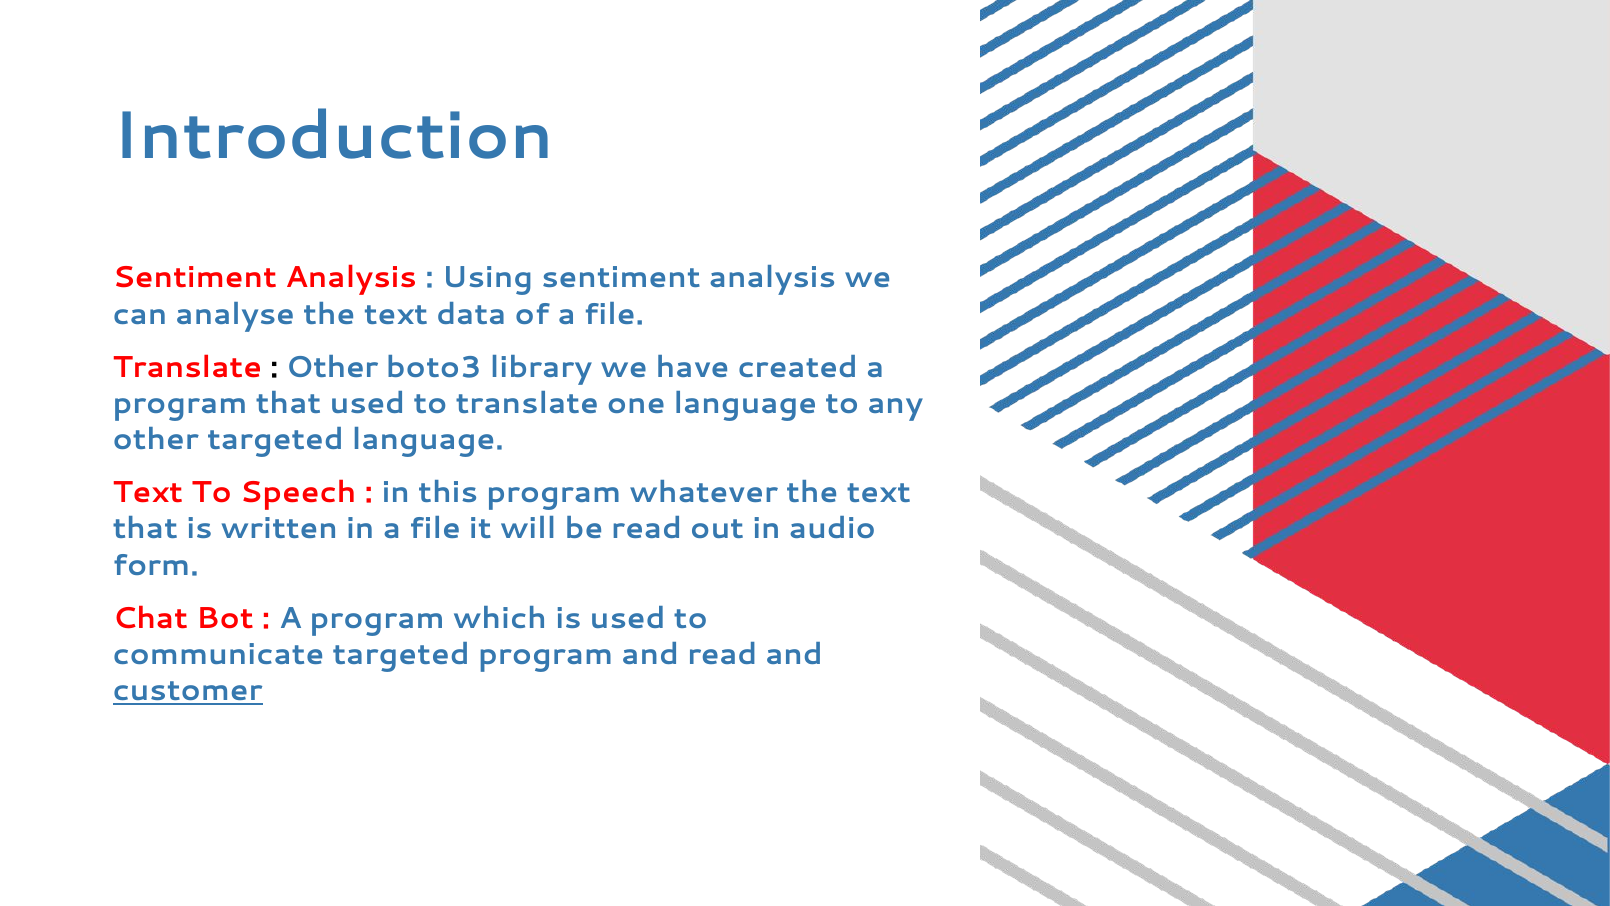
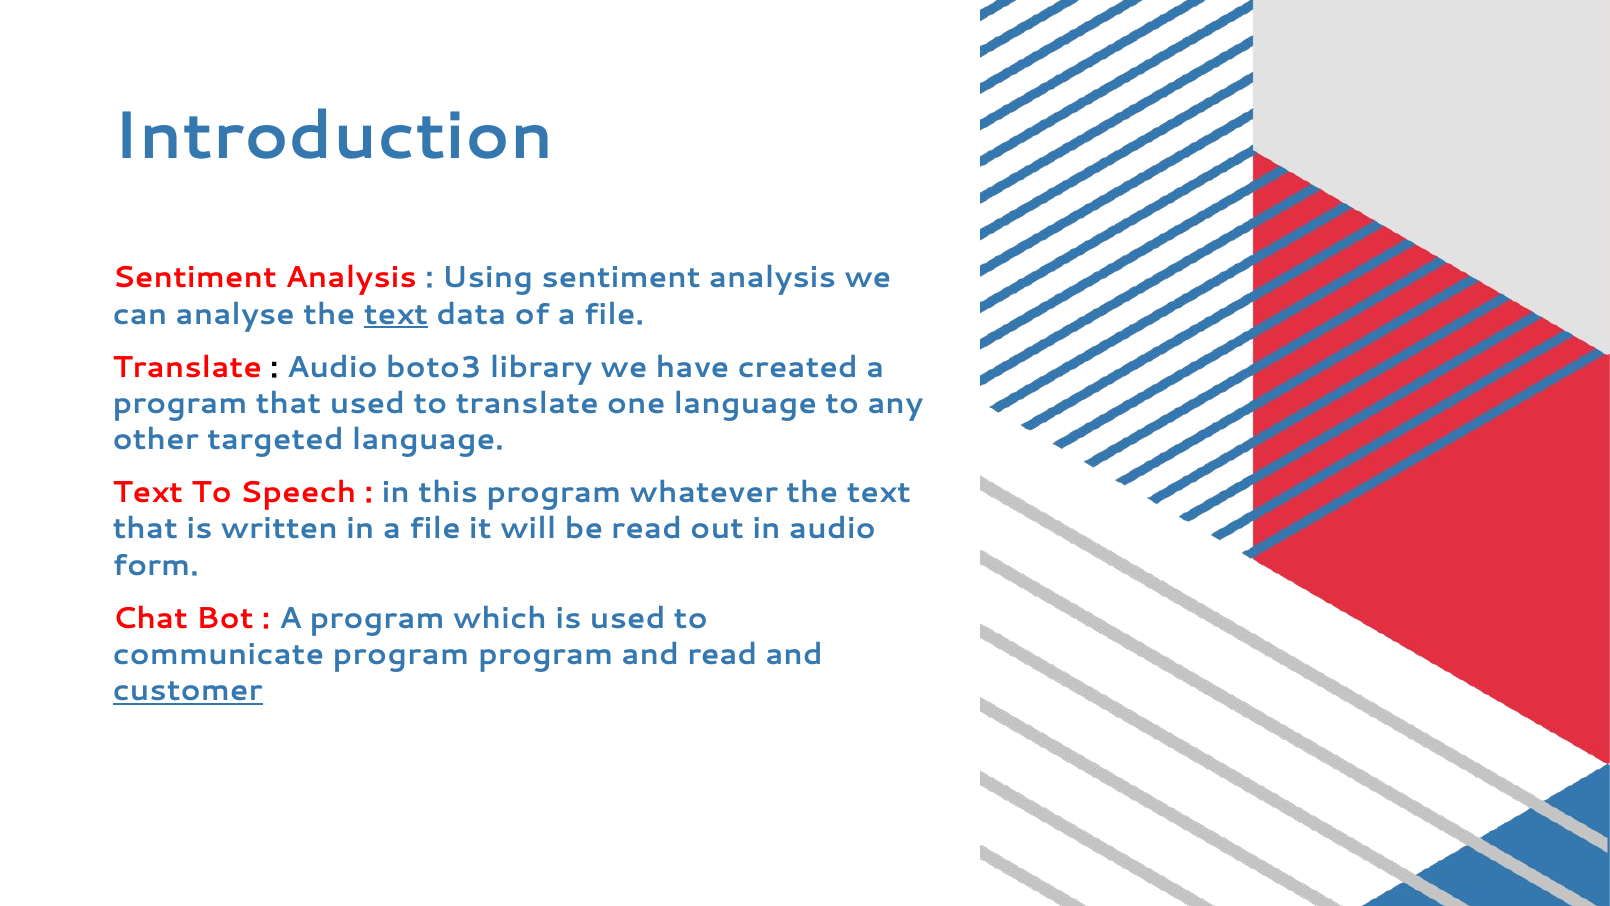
text underline: none -> present (396, 314)
Other: Other -> Audio (332, 367)
communicate targeted: targeted -> program (401, 654)
